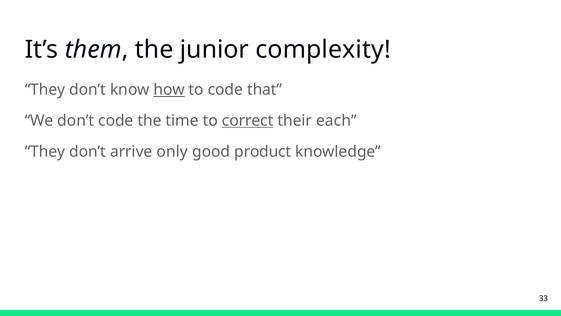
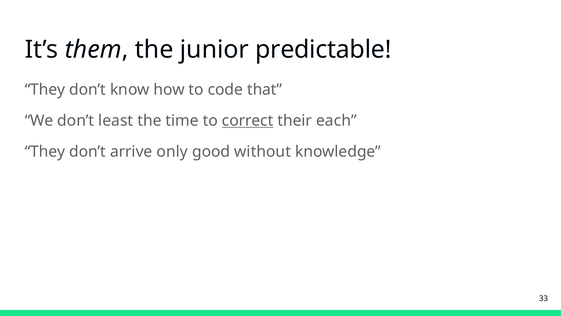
complexity: complexity -> predictable (323, 50)
how underline: present -> none (169, 90)
don’t code: code -> least (116, 120)
product: product -> without (263, 151)
